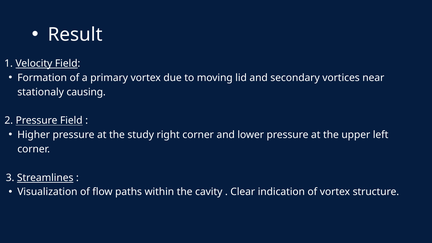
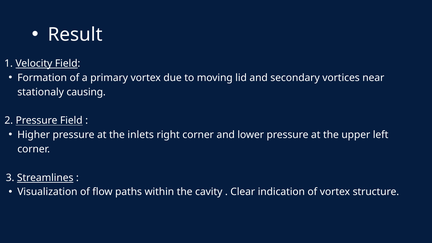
study: study -> inlets (141, 135)
